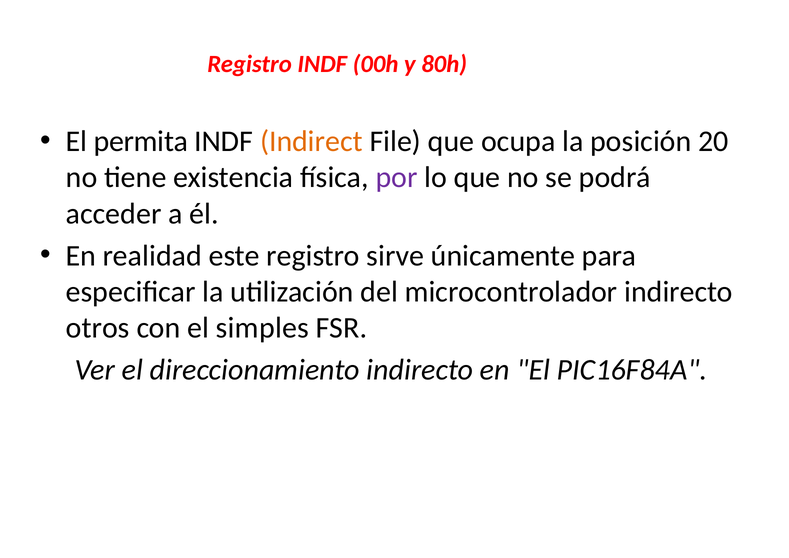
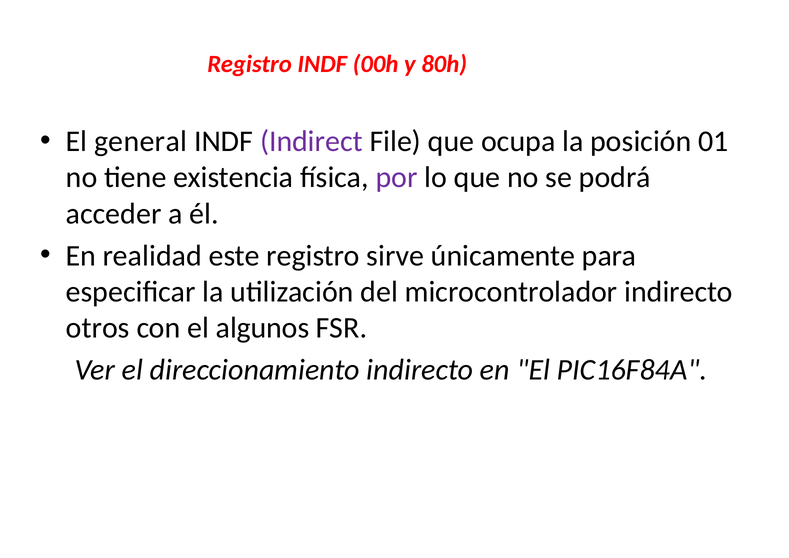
permita: permita -> general (141, 142)
Indirect colour: orange -> purple (311, 142)
20: 20 -> 01 (713, 142)
simples: simples -> algunos (263, 327)
